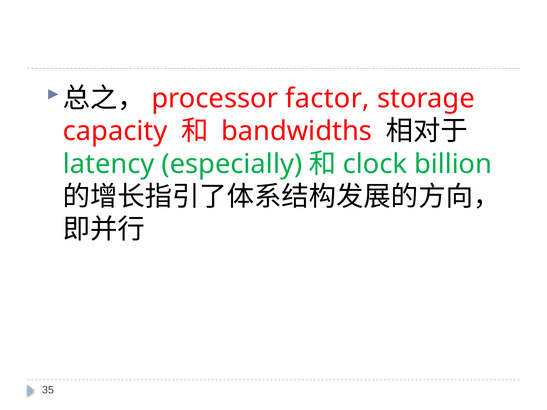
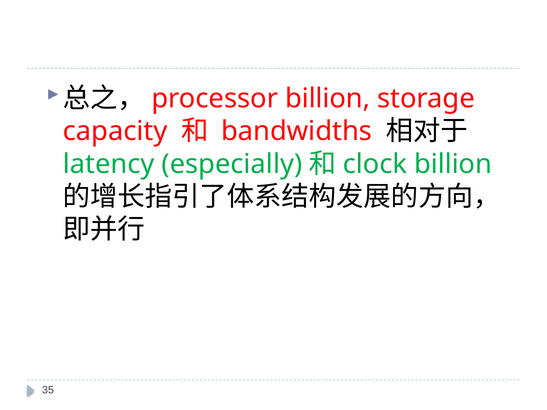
factor: factor -> billion (328, 99)
